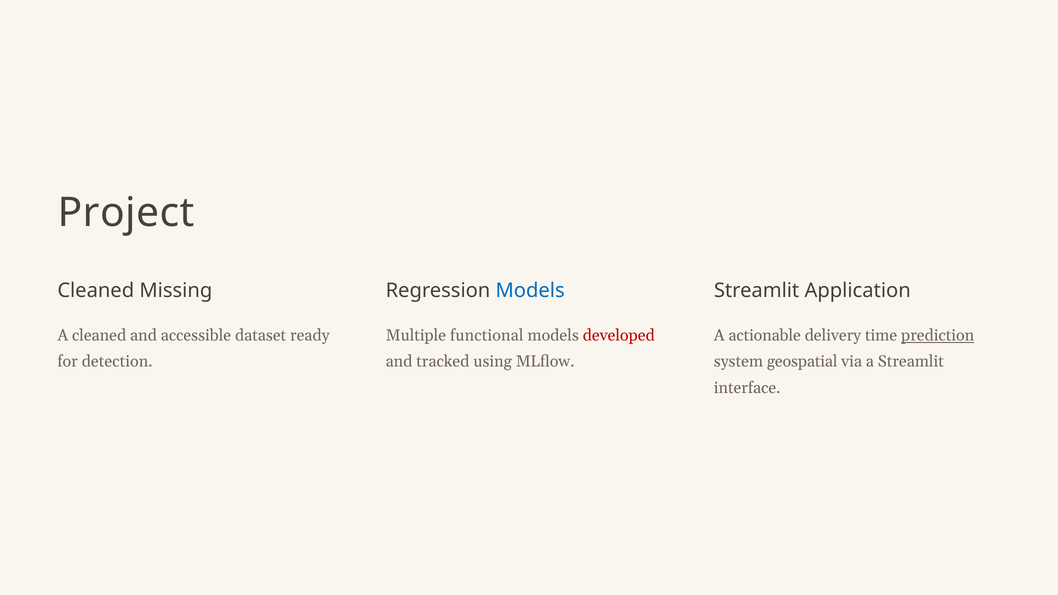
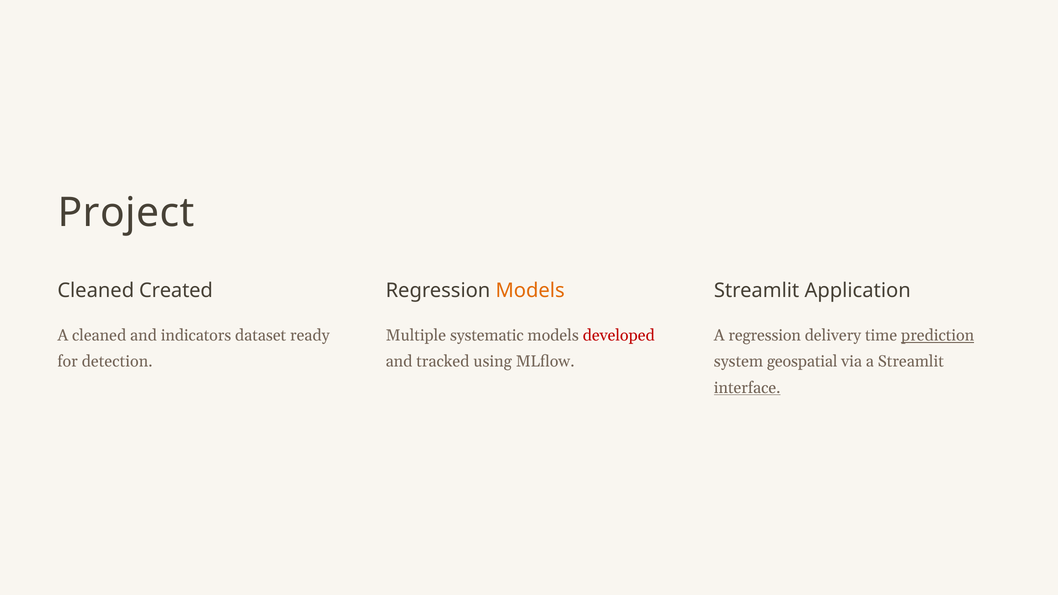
Missing: Missing -> Created (176, 290)
Models colour: blue -> orange (530, 290)
accessible: accessible -> indicators (196, 336)
functional: functional -> systematic (487, 336)
A actionable: actionable -> regression (765, 336)
interface underline: none -> present (747, 388)
